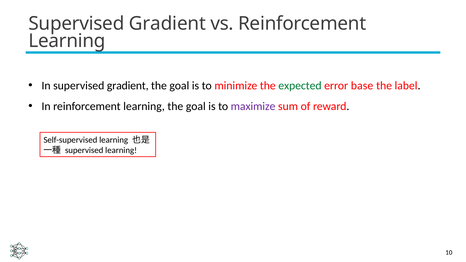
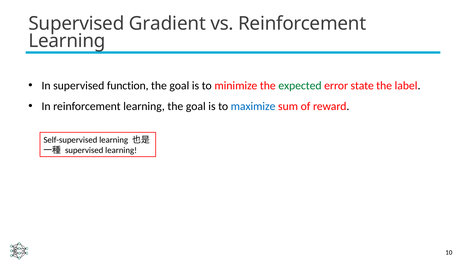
In supervised gradient: gradient -> function (128, 86)
base: base -> state (362, 86)
maximize colour: purple -> blue (253, 107)
